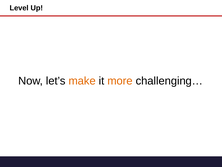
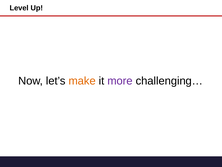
more colour: orange -> purple (120, 81)
